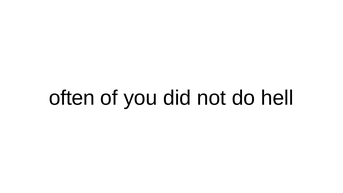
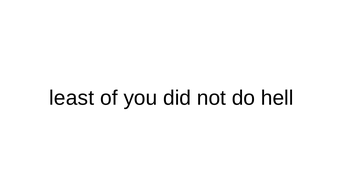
often: often -> least (72, 98)
